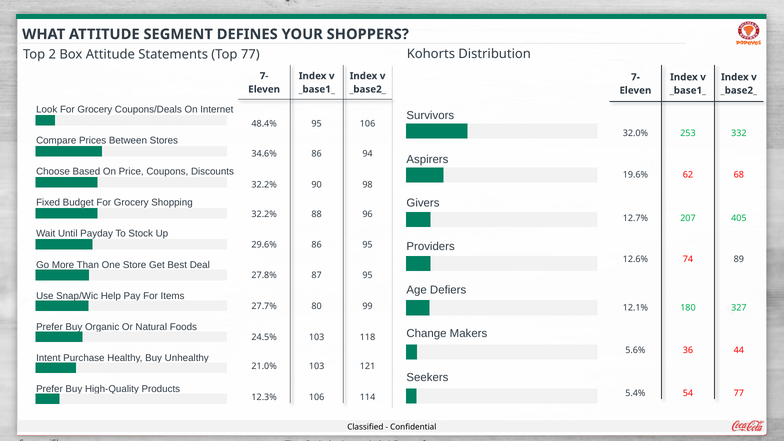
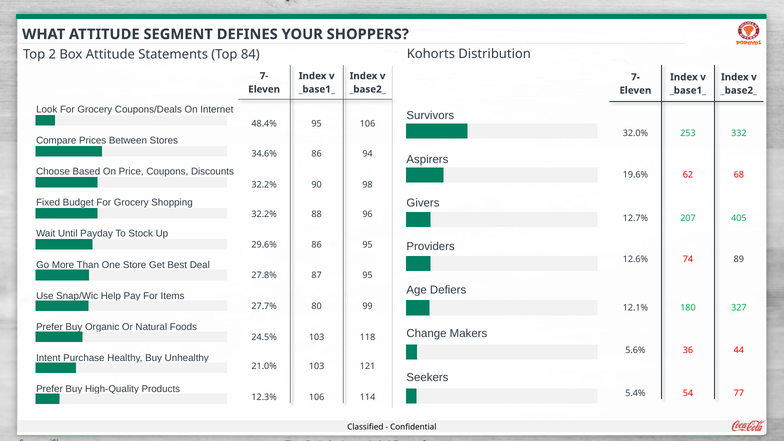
Top 77: 77 -> 84 (250, 55)
